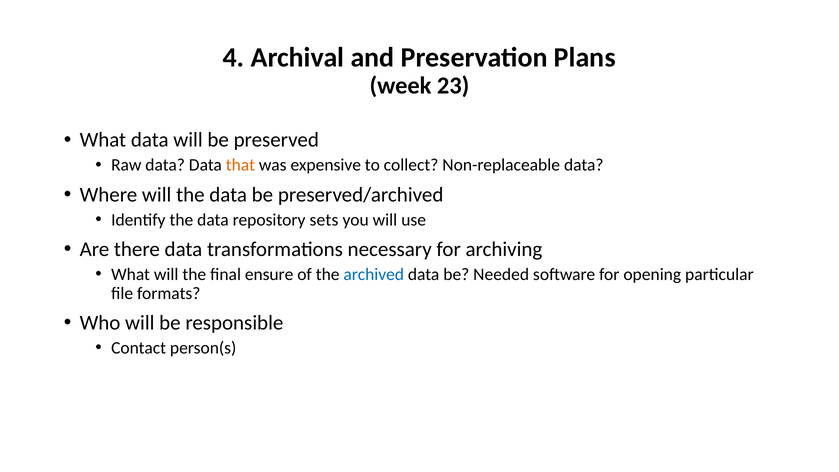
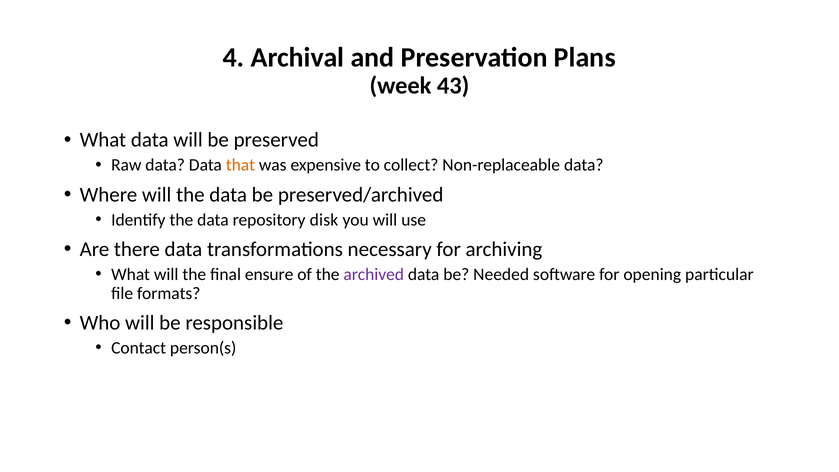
23: 23 -> 43 (453, 86)
sets: sets -> disk (324, 220)
archived colour: blue -> purple (374, 274)
